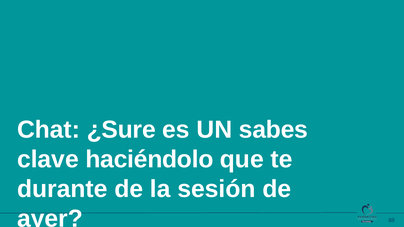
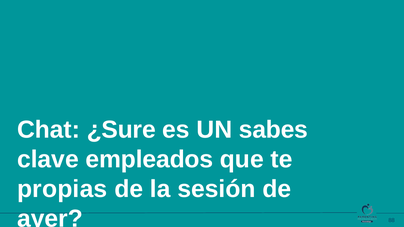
haciéndolo: haciéndolo -> empleados (149, 160)
durante: durante -> propias (62, 189)
